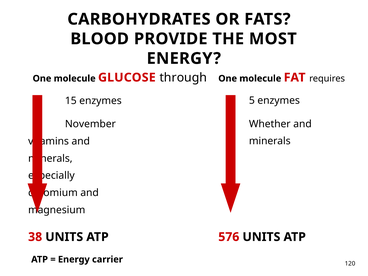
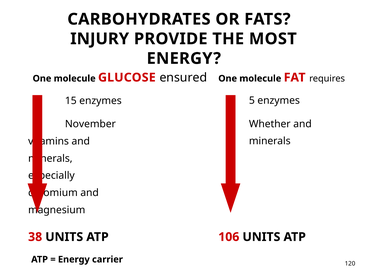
BLOOD: BLOOD -> INJURY (100, 39)
through: through -> ensured (183, 77)
576: 576 -> 106 (229, 237)
